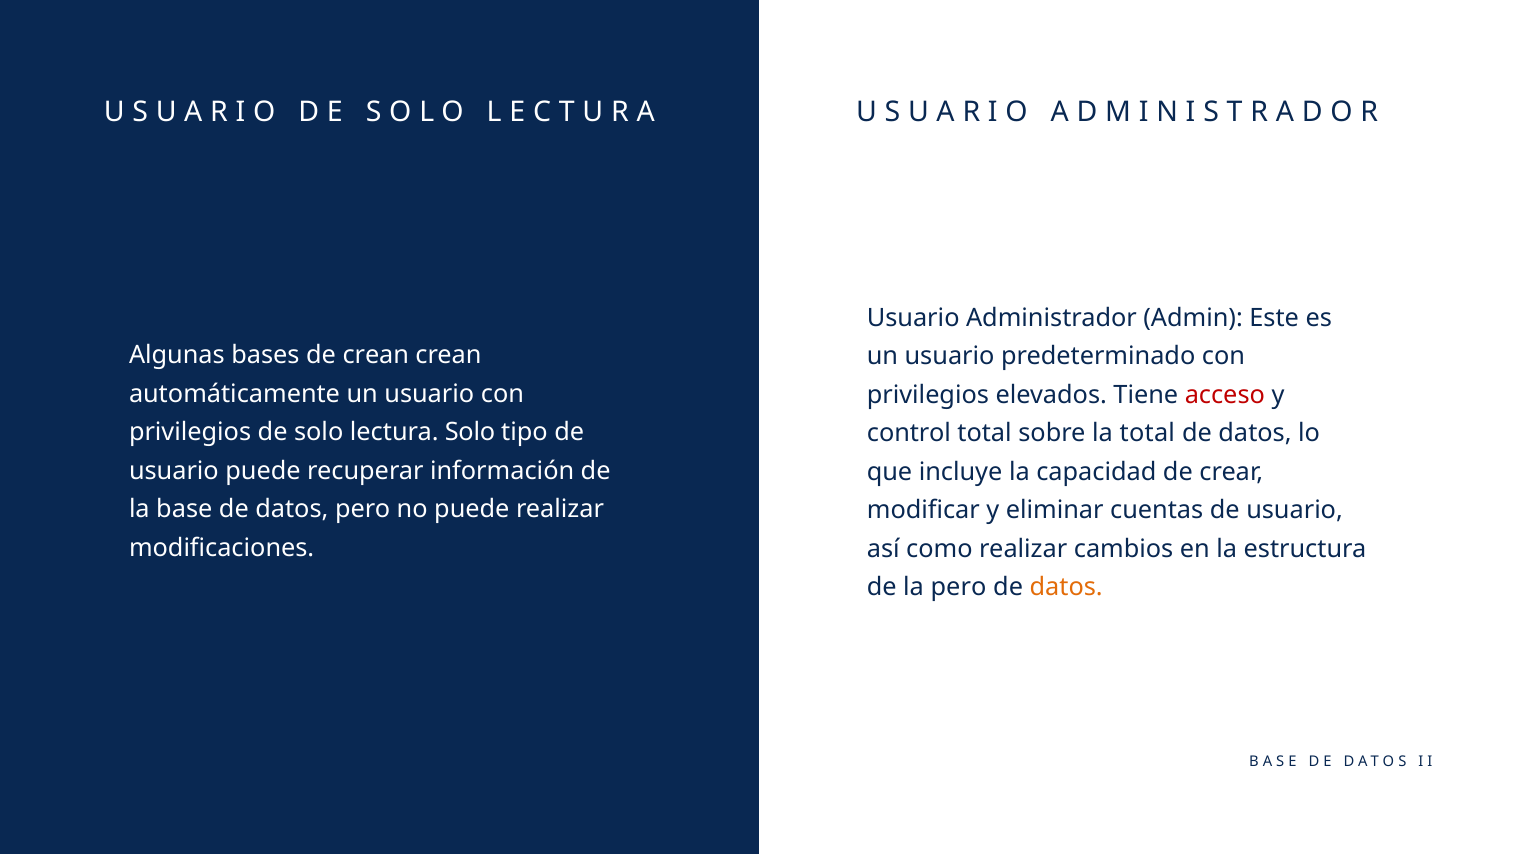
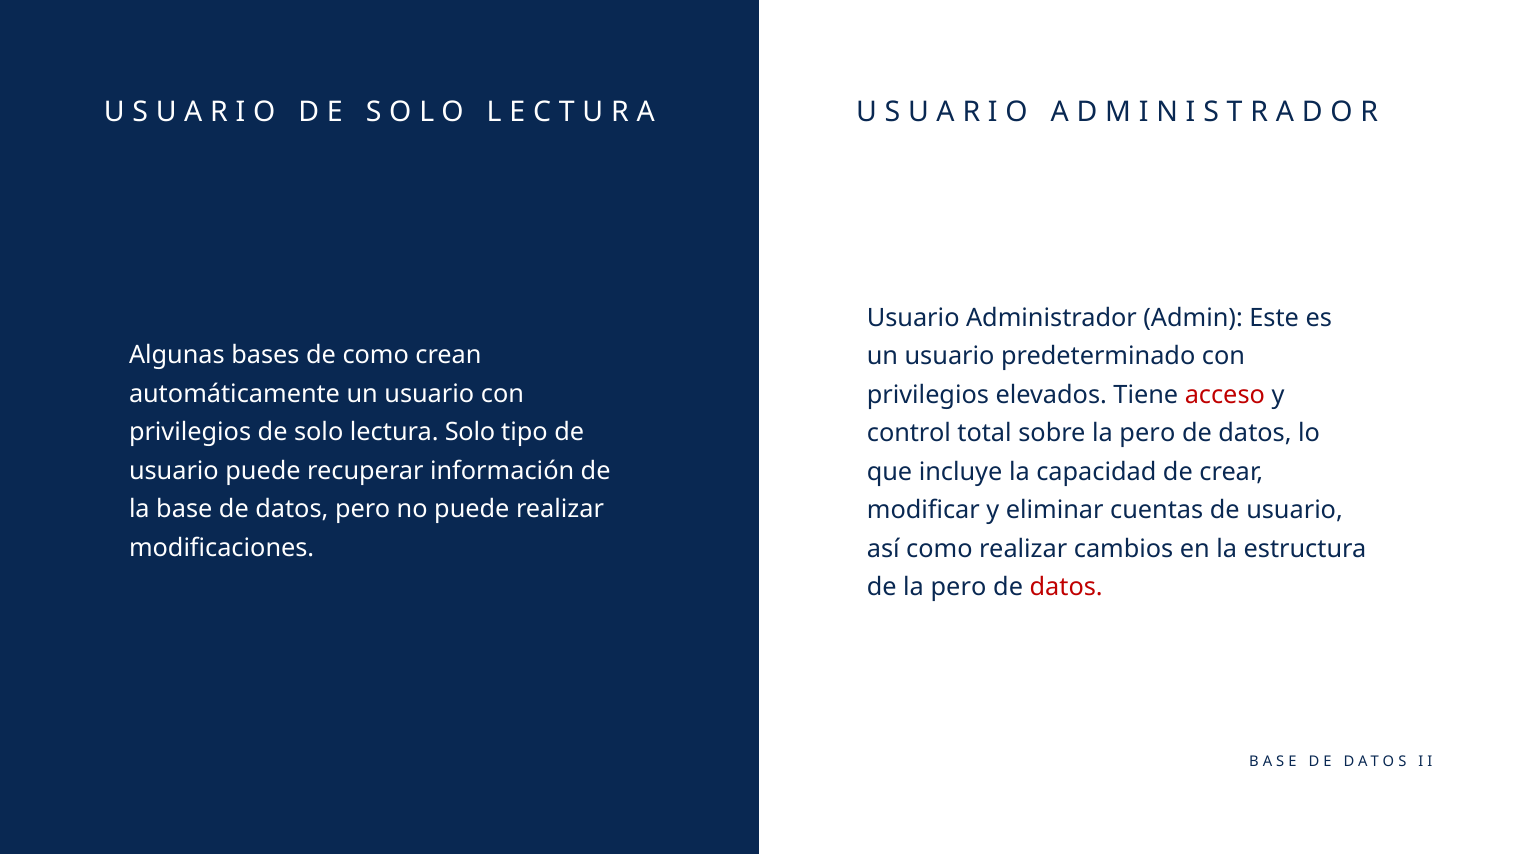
de crean: crean -> como (376, 355)
sobre la total: total -> pero (1147, 433)
datos colour: orange -> red (1066, 587)
